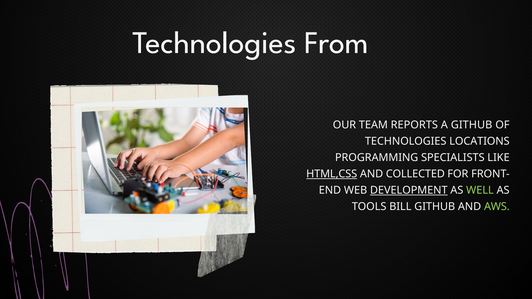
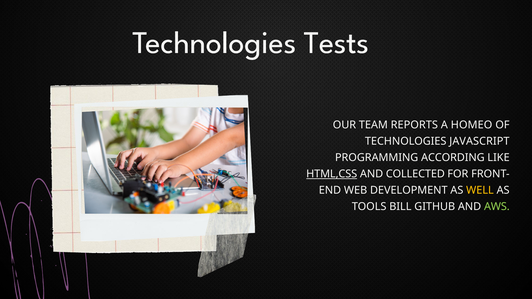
From: From -> Tests (336, 43)
A GITHUB: GITHUB -> HOMEO (472, 125)
LOCATIONS: LOCATIONS -> JAVASCRIPT (479, 141)
SPECIALISTS: SPECIALISTS -> ACCORDING (453, 158)
DEVELOPMENT underline: present -> none (409, 190)
WELL colour: light green -> yellow (480, 190)
